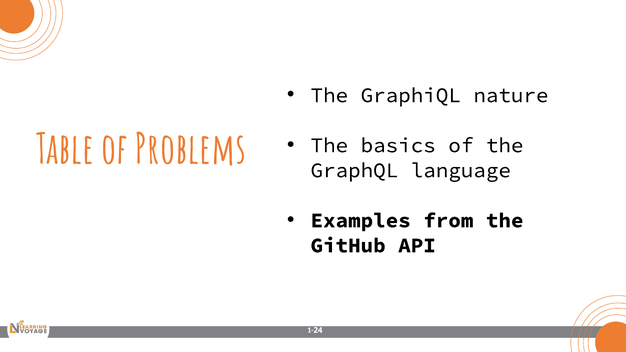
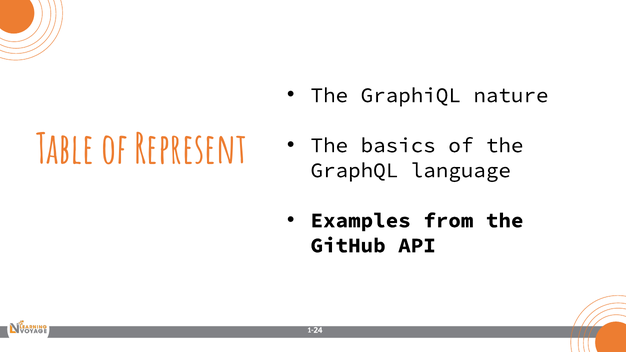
Problems: Problems -> Represent (191, 150)
